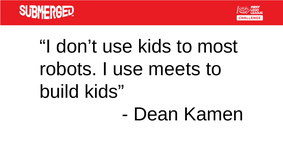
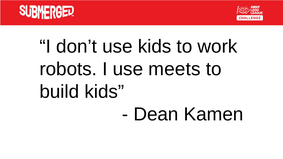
most: most -> work (217, 46)
